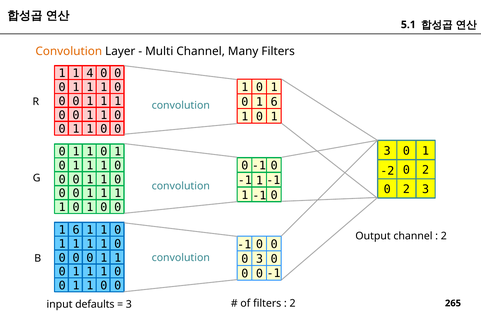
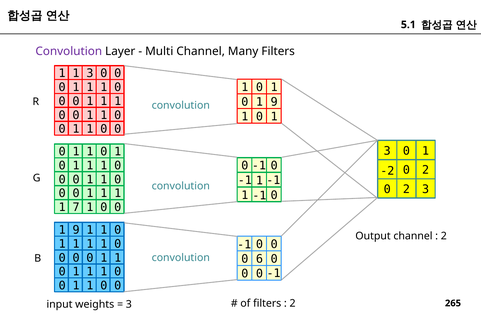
Convolution colour: orange -> purple (69, 51)
1 4: 4 -> 3 (90, 73)
0 1 6: 6 -> 9 (274, 102)
0: 0 -> 7 (76, 207)
6: 6 -> 9 (76, 230)
3: 3 -> 6 (259, 259)
defaults: defaults -> weights (95, 304)
